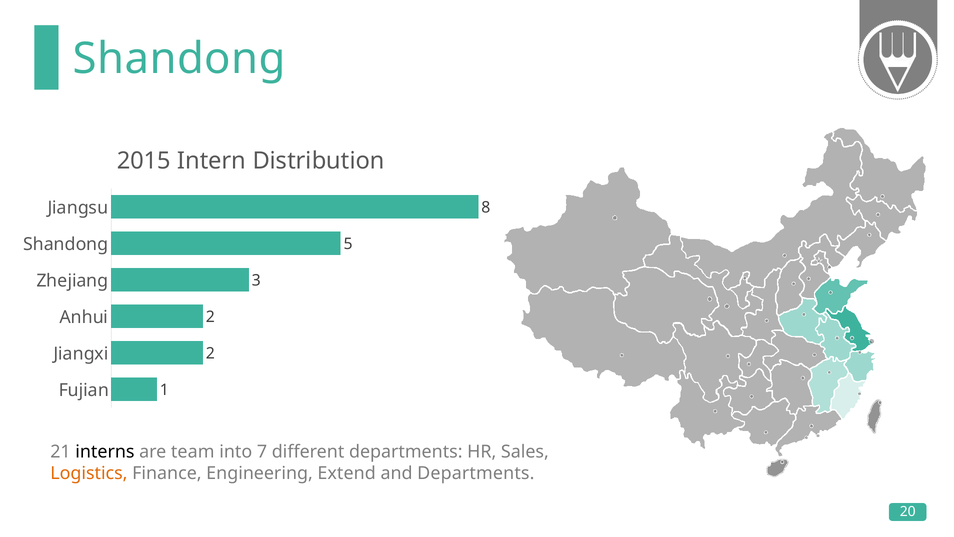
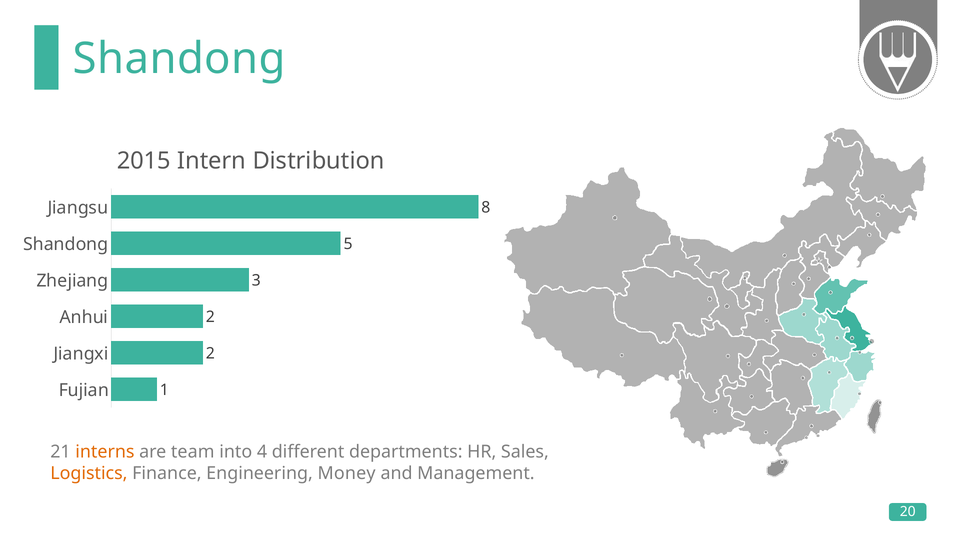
interns colour: black -> orange (105, 451)
7: 7 -> 4 (262, 451)
Extend: Extend -> Money (347, 473)
and Departments: Departments -> Management (476, 473)
